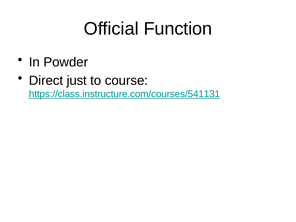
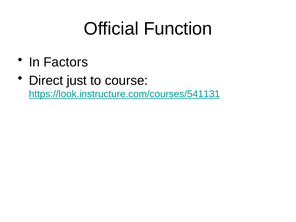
Powder: Powder -> Factors (66, 62)
https://class.instructure.com/courses/541131: https://class.instructure.com/courses/541131 -> https://look.instructure.com/courses/541131 (124, 94)
